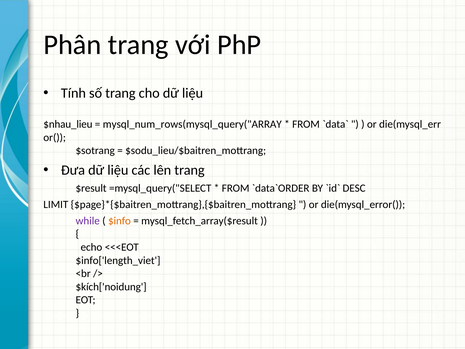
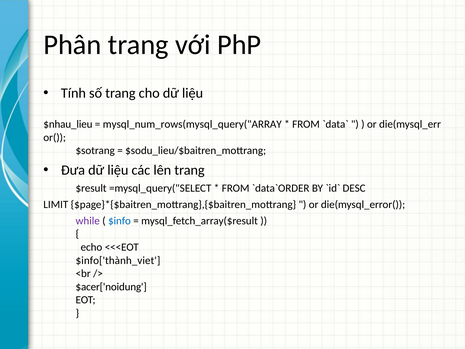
$info colour: orange -> blue (119, 221)
$info['length_viet: $info['length_viet -> $info['thành_viet (118, 260)
$kích['noidung: $kích['noidung -> $acer['noidung (111, 287)
